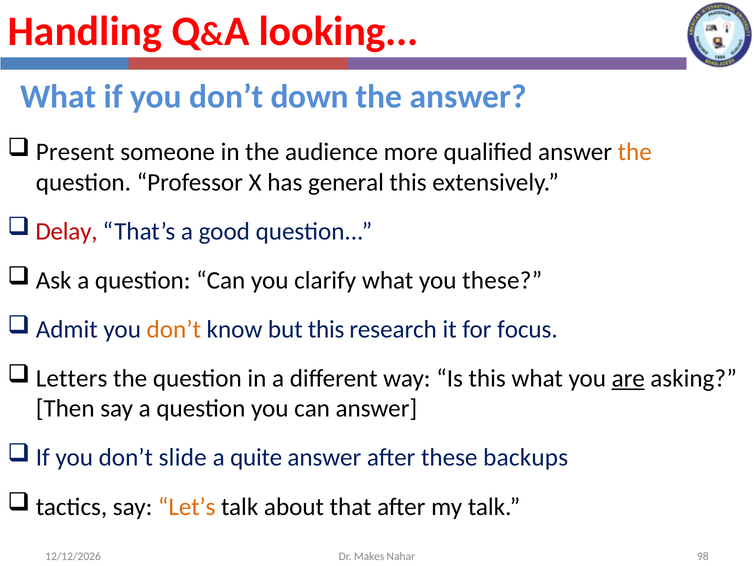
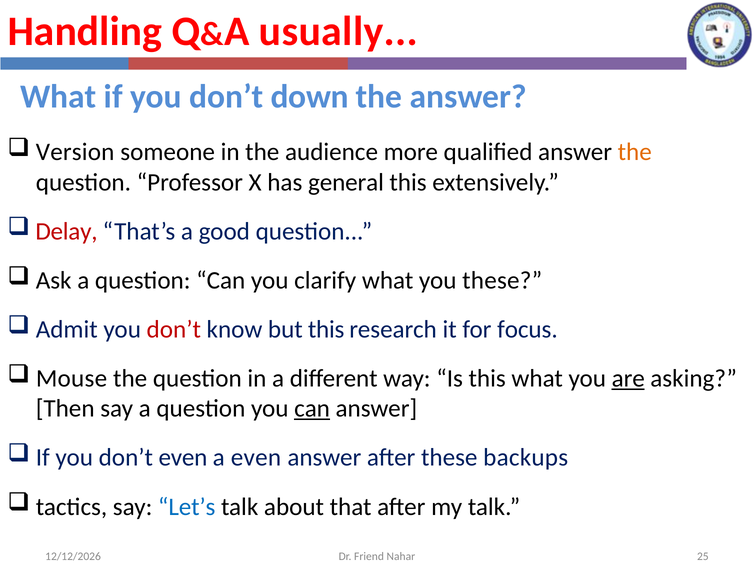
looking: looking -> usually (338, 32)
Present: Present -> Version (75, 152)
don’t colour: orange -> red (174, 329)
Letters: Letters -> Mouse (72, 378)
can underline: none -> present (312, 408)
don’t slide: slide -> even (183, 457)
a quite: quite -> even (256, 457)
Let’s colour: orange -> blue (187, 506)
Makes: Makes -> Friend (369, 556)
98: 98 -> 25 (703, 556)
